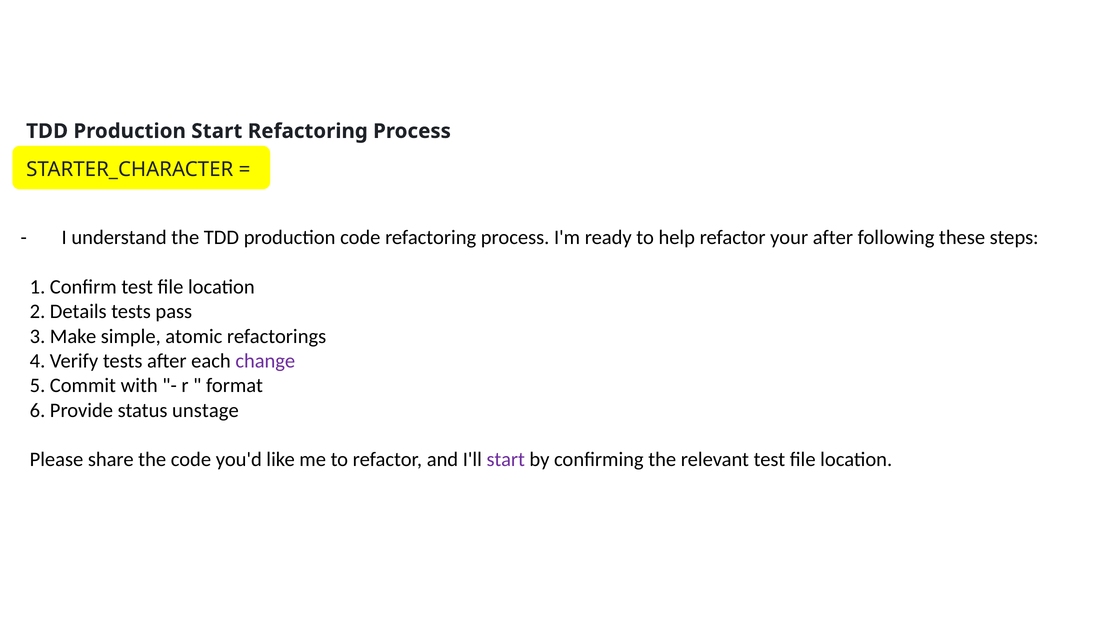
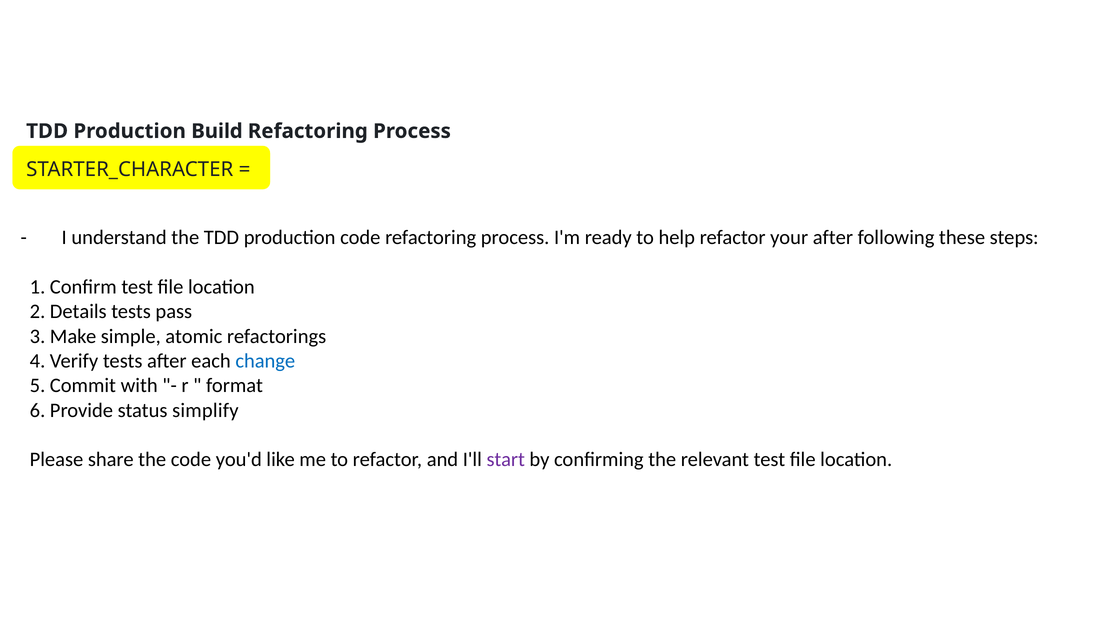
Production Start: Start -> Build (217, 131)
change colour: purple -> blue (265, 361)
unstage: unstage -> simplify (205, 410)
